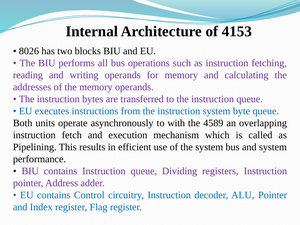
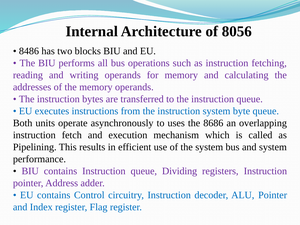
4153: 4153 -> 8056 (237, 32)
8026: 8026 -> 8486 (29, 51)
with: with -> uses (176, 123)
4589: 4589 -> 8686 (213, 123)
